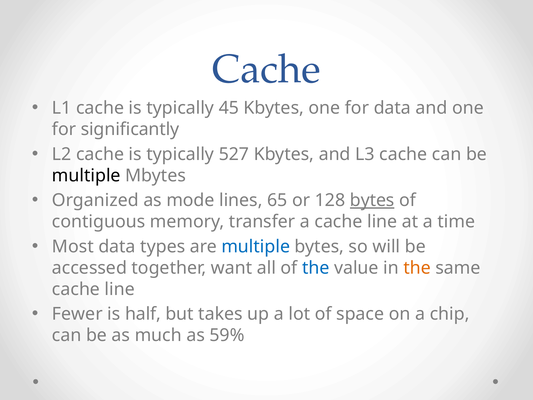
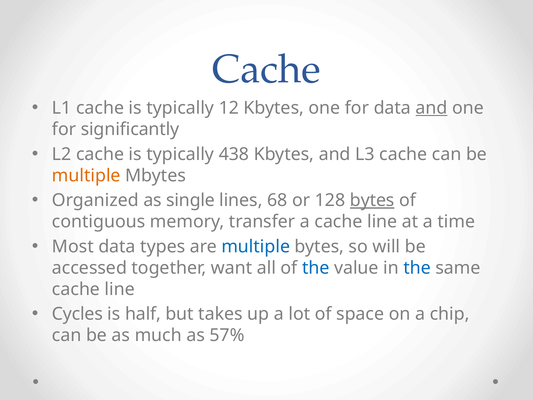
45: 45 -> 12 (229, 108)
and underline: none -> present (431, 108)
527: 527 -> 438 (234, 154)
multiple colour: black -> orange (86, 175)
mode: mode -> single (191, 200)
65: 65 -> 68 (277, 200)
the colour: orange -> blue (417, 268)
Fewer: Fewer -> Cycles (77, 314)
59%: 59% -> 57% (227, 335)
